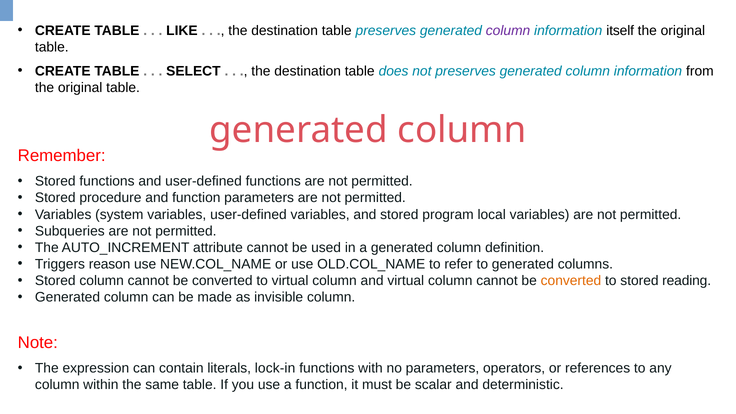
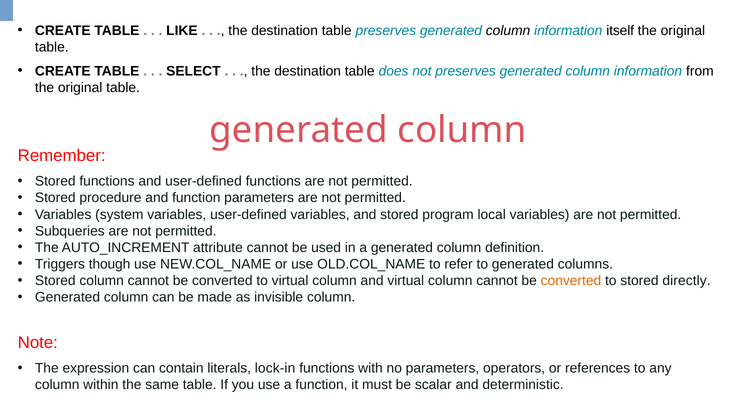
column colour: purple -> black (508, 31)
reason: reason -> though (110, 264)
reading: reading -> directly (687, 281)
